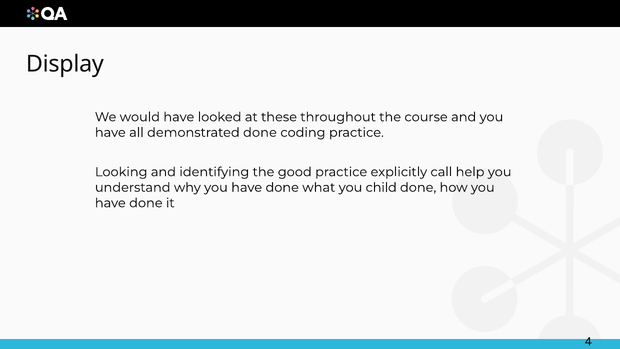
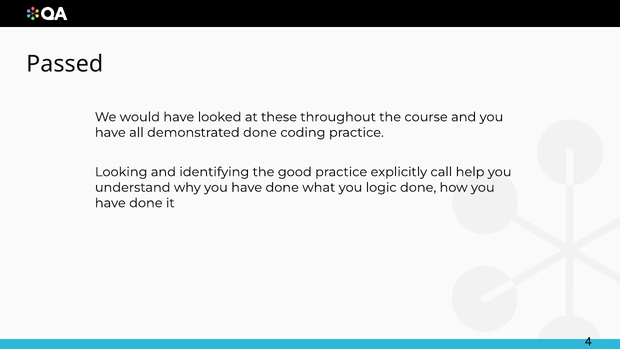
Display: Display -> Passed (65, 64)
child: child -> logic (381, 187)
